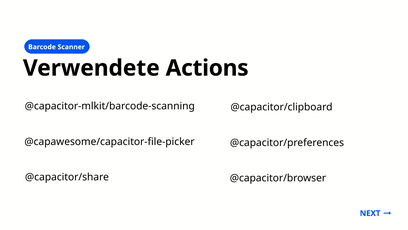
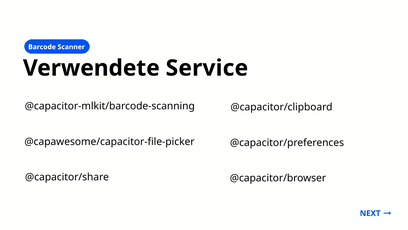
Actions: Actions -> Service (207, 68)
